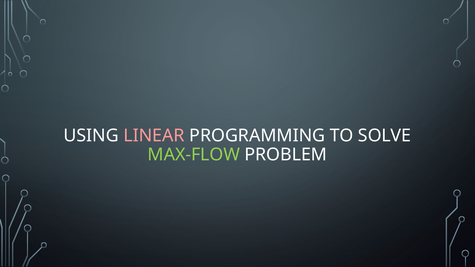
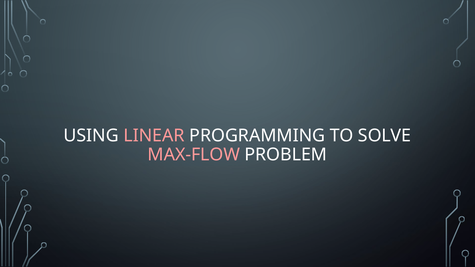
MAX-FLOW colour: light green -> pink (194, 155)
